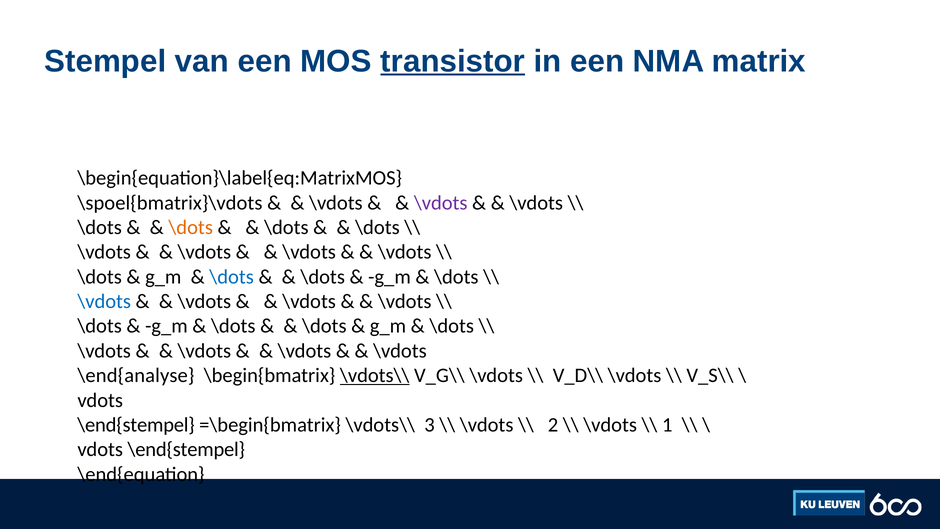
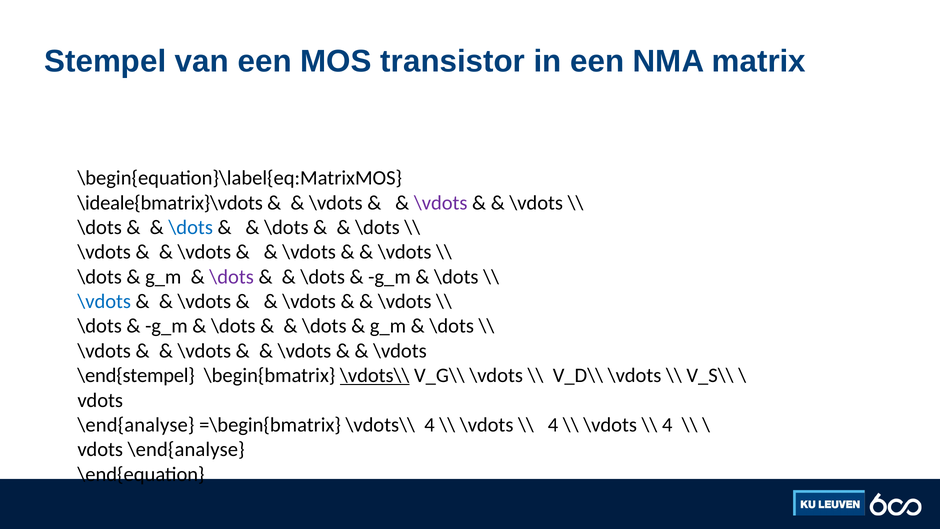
transistor underline: present -> none (453, 61)
\spoel{bmatrix}\vdots: \spoel{bmatrix}\vdots -> \ideale{bmatrix}\vdots (170, 203)
\dots colour: orange -> blue (191, 227)
\dots colour: blue -> purple (232, 277)
\end{analyse: \end{analyse -> \end{stempel (136, 375)
\end{stempel: \end{stempel -> \end{analyse (136, 425)
\vdots\\ 3: 3 -> 4 (429, 425)
2: 2 -> 4 (553, 425)
1: 1 -> 4 (667, 425)
\end{stempel: \end{stempel -> \end{analyse (186, 449)
